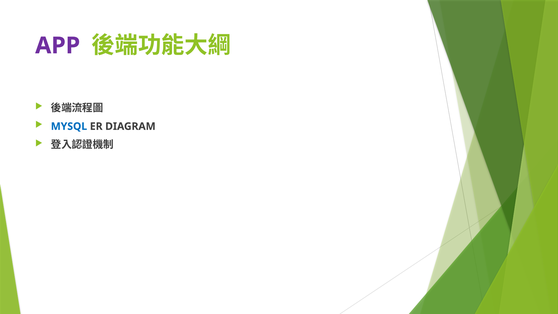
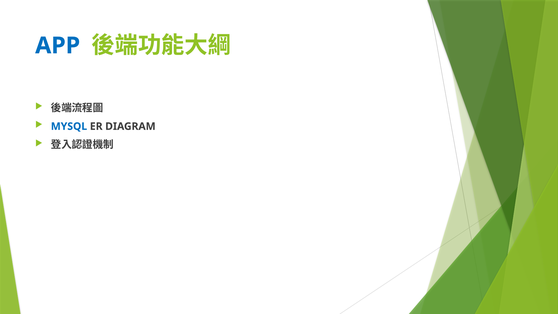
APP colour: purple -> blue (58, 46)
